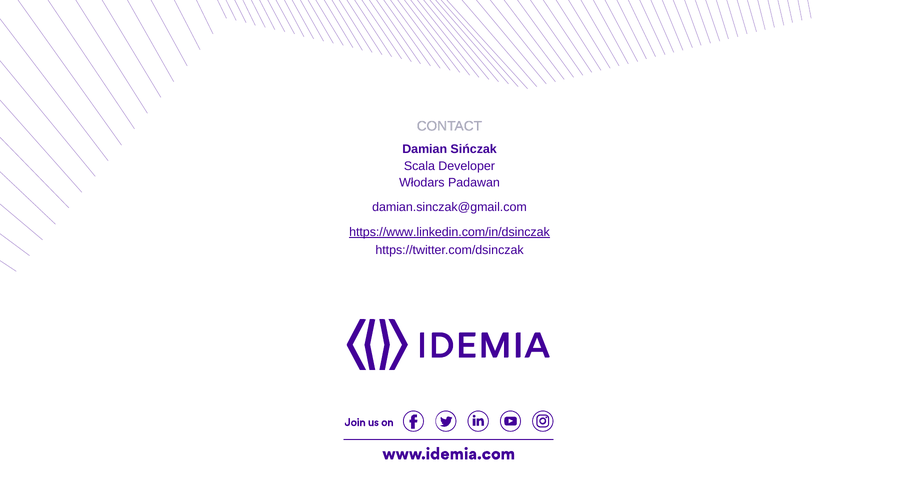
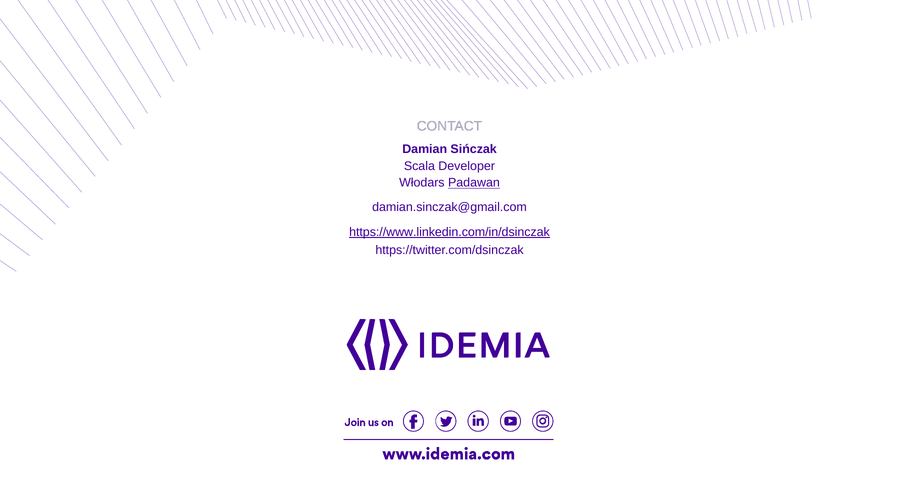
Padawan underline: none -> present (474, 183)
